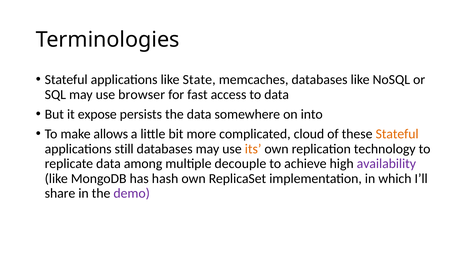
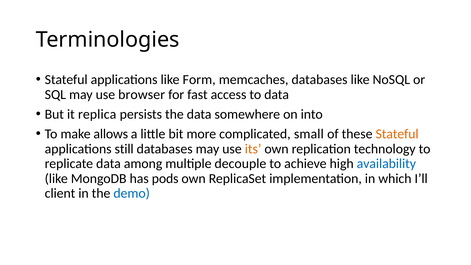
State: State -> Form (199, 80)
expose: expose -> replica (97, 114)
cloud: cloud -> small (309, 134)
availability colour: purple -> blue (386, 164)
hash: hash -> pods (165, 178)
share: share -> client (60, 193)
demo colour: purple -> blue (132, 193)
